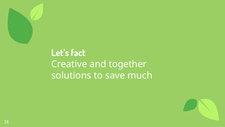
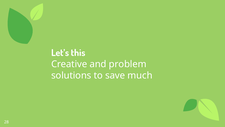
fact: fact -> this (78, 53)
together: together -> problem (128, 64)
